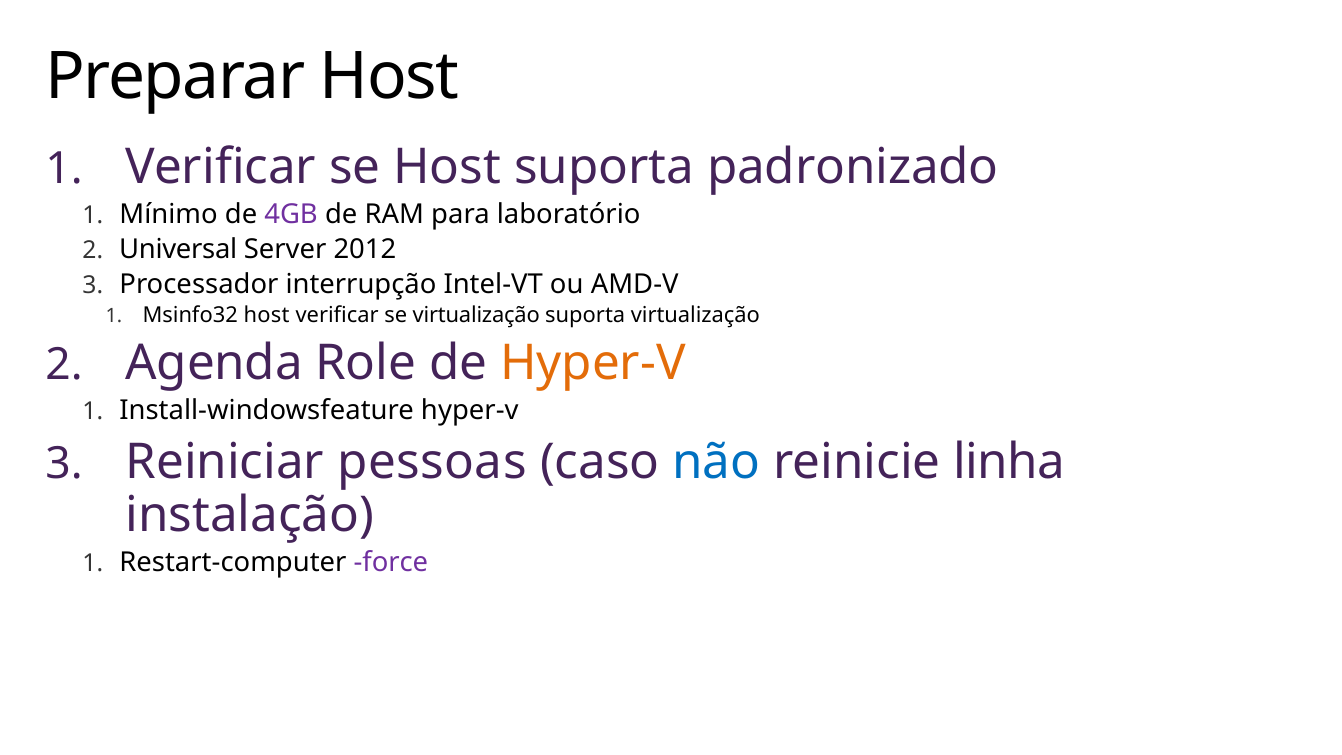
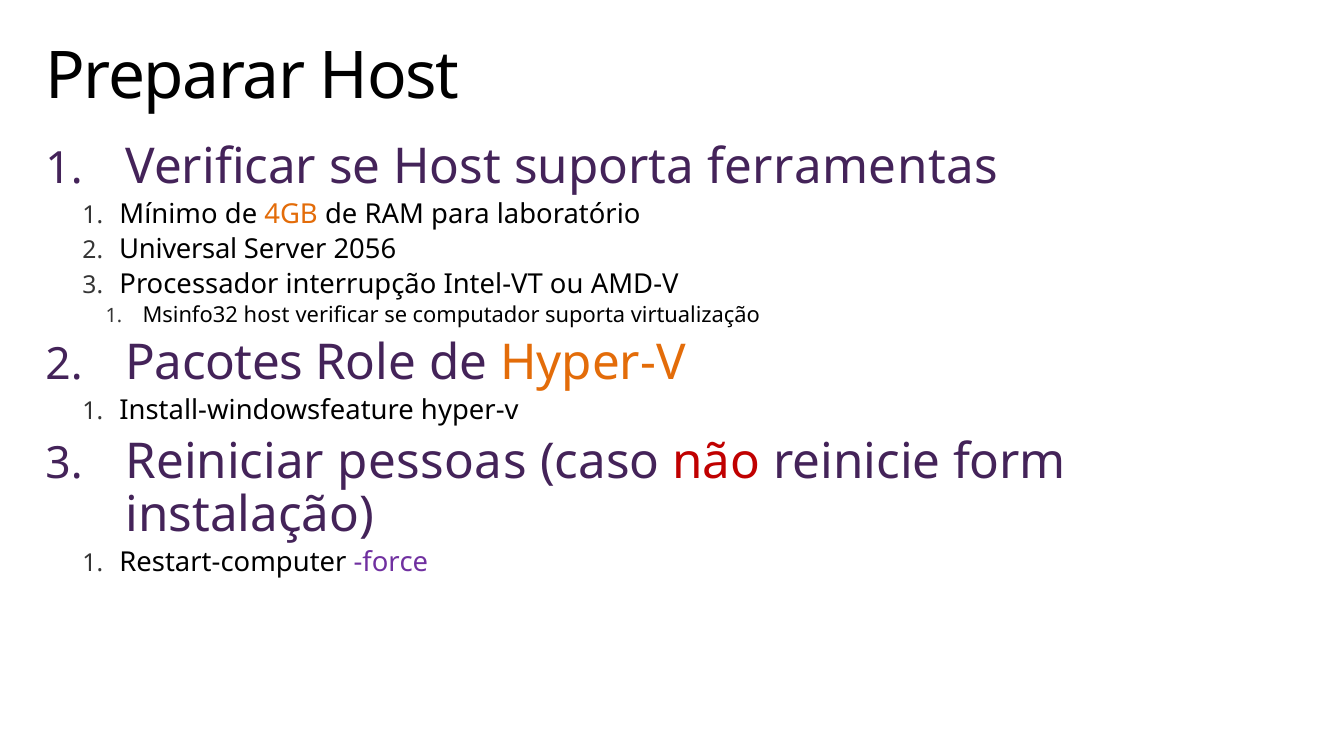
padronizado: padronizado -> ferramentas (853, 167)
4GB colour: purple -> orange (291, 214)
2012: 2012 -> 2056 (365, 249)
se virtualização: virtualização -> computador (476, 315)
Agenda: Agenda -> Pacotes (214, 364)
não colour: blue -> red (716, 462)
linha: linha -> form (1009, 462)
